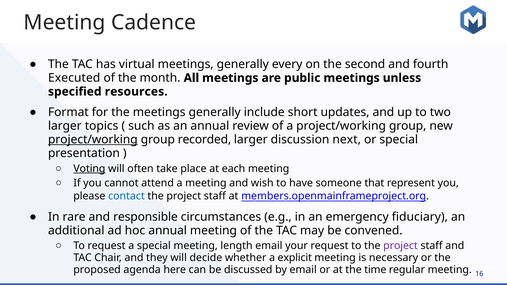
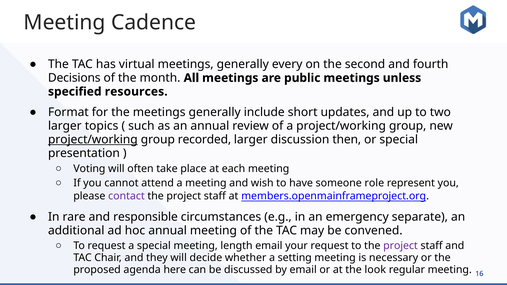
Executed: Executed -> Decisions (74, 78)
next: next -> then (347, 140)
Voting underline: present -> none (89, 169)
that: that -> role (374, 183)
contact colour: blue -> purple (126, 196)
fiduciary: fiduciary -> separate (420, 217)
explicit: explicit -> setting (295, 258)
time: time -> look (375, 270)
